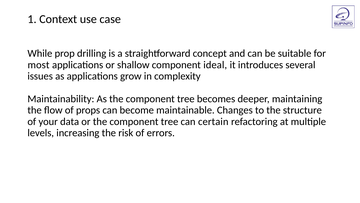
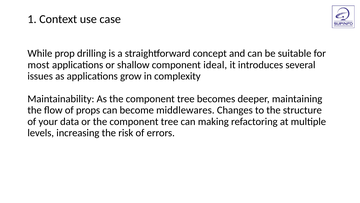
maintainable: maintainable -> middlewares (185, 110)
certain: certain -> making (213, 121)
